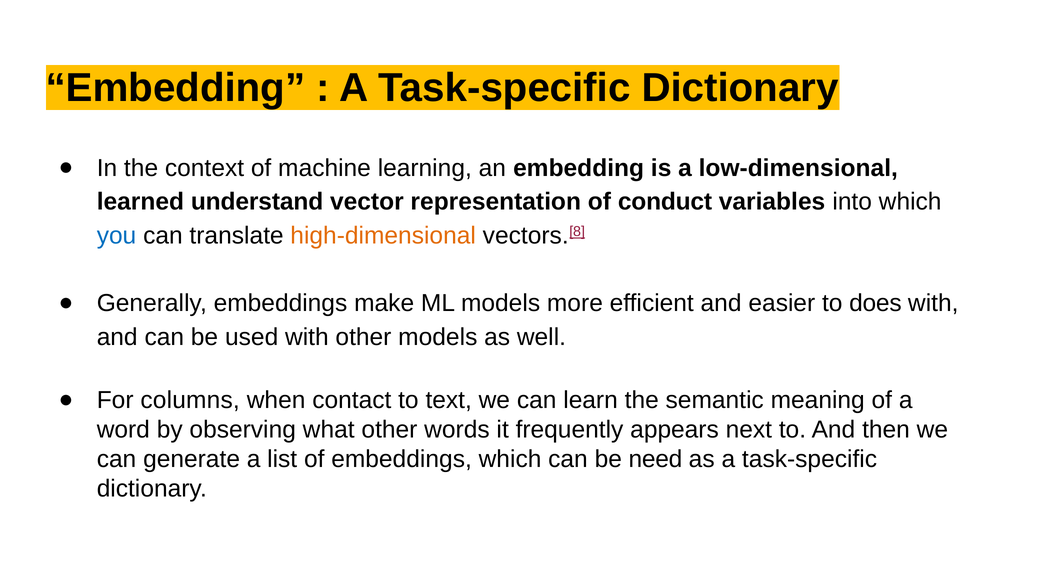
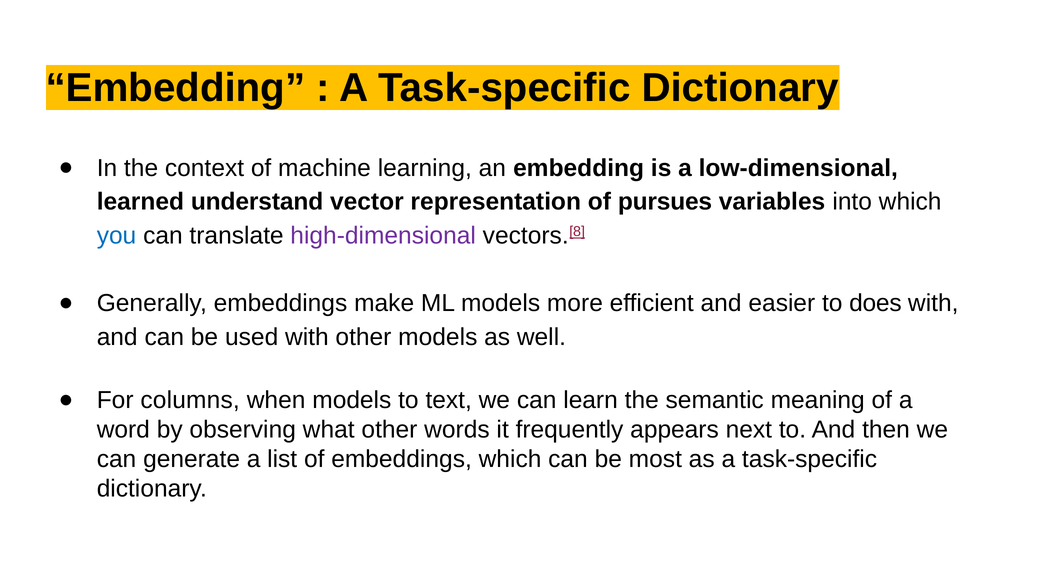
conduct: conduct -> pursues (665, 202)
high-dimensional colour: orange -> purple (383, 236)
when contact: contact -> models (352, 400)
need: need -> most (655, 459)
